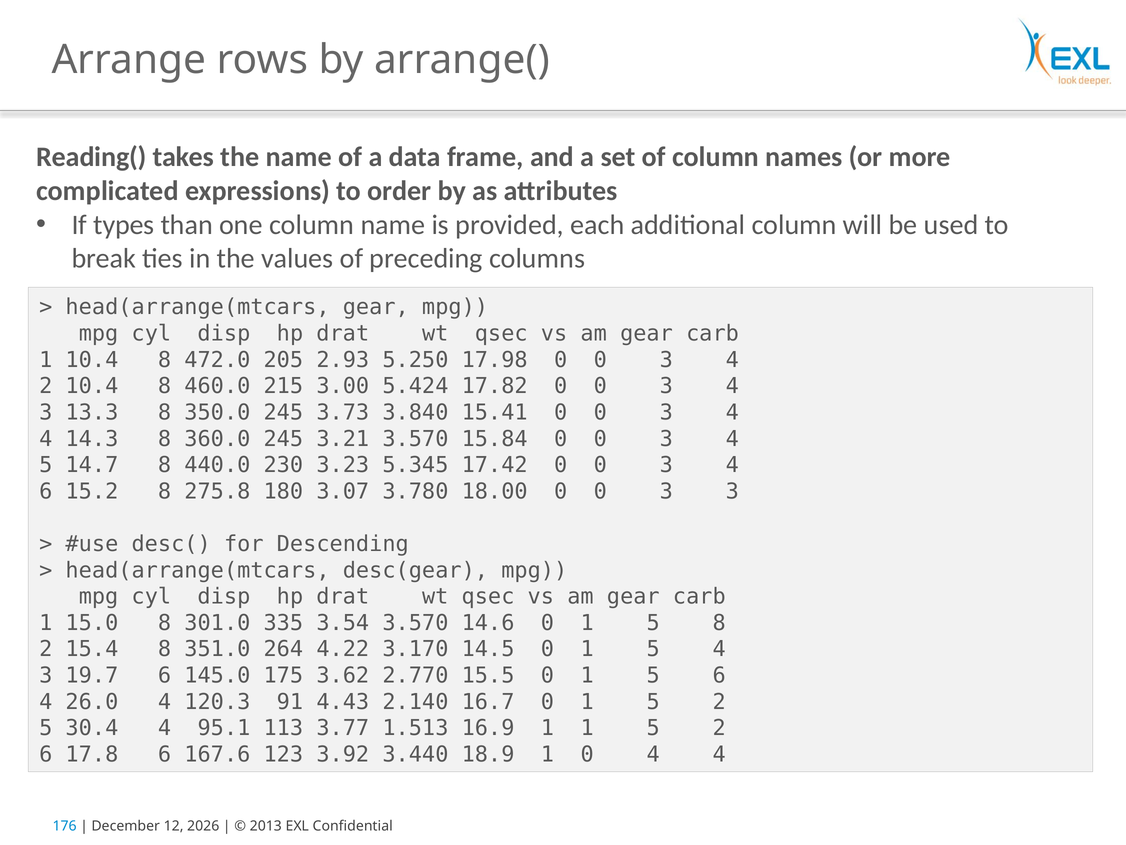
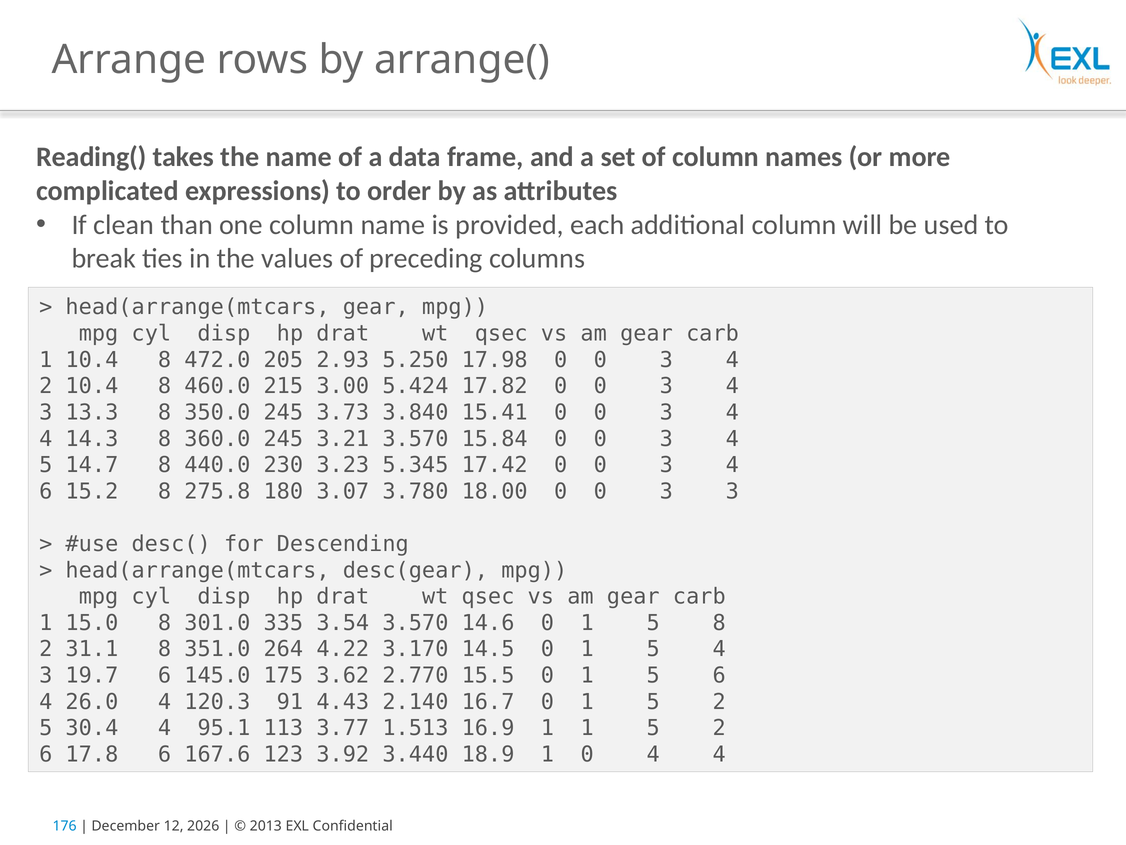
types: types -> clean (124, 225)
15.4: 15.4 -> 31.1 (92, 649)
